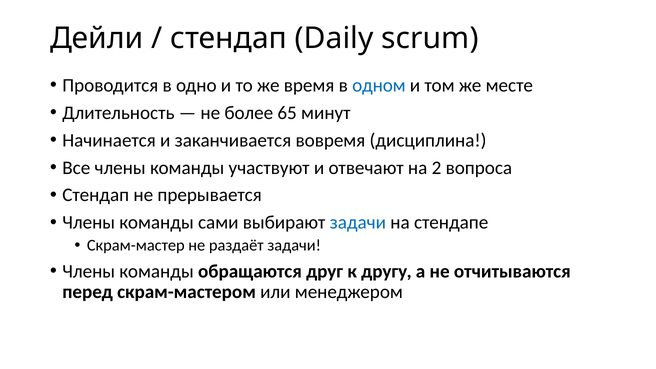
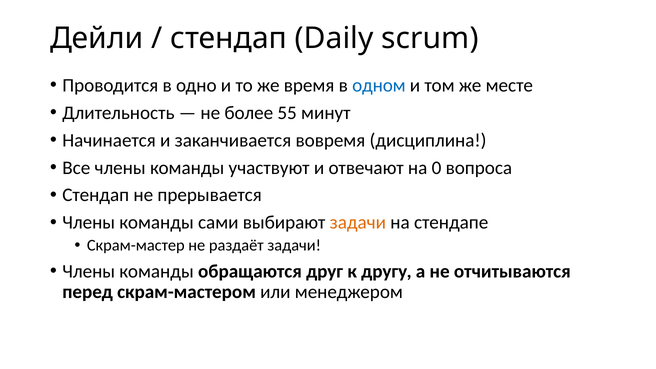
65: 65 -> 55 (287, 113)
2: 2 -> 0 (436, 168)
задачи colour: blue -> orange (358, 223)
